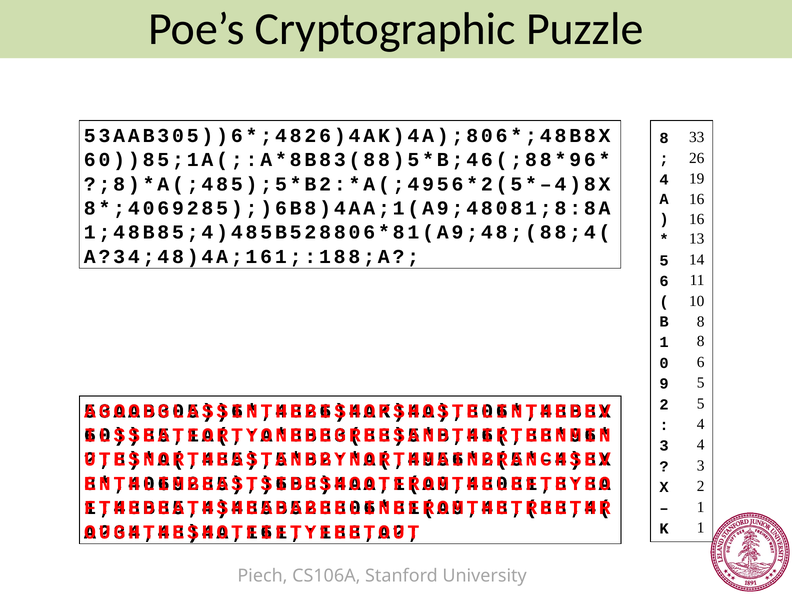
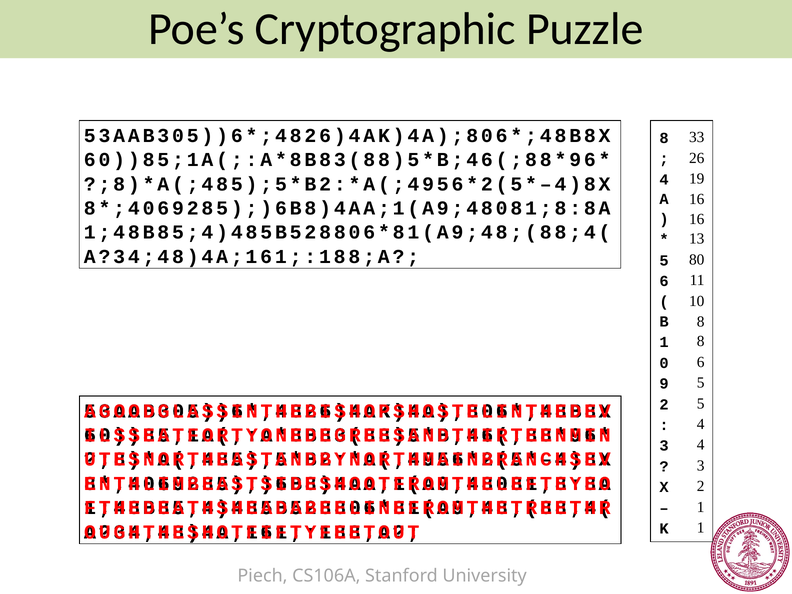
14: 14 -> 80 (697, 260)
